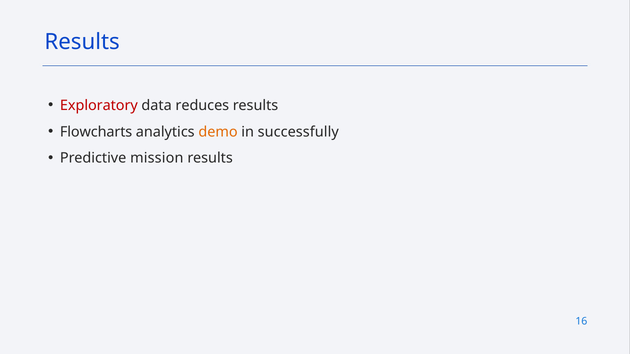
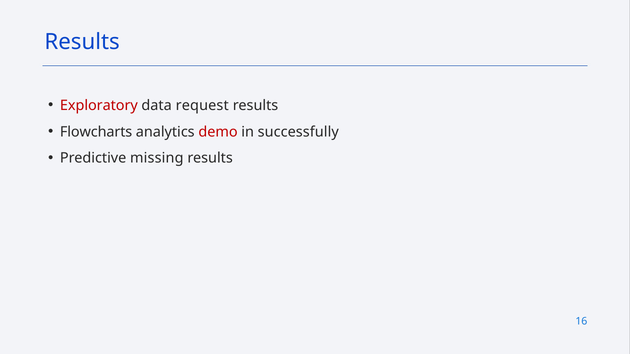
reduces: reduces -> request (202, 105)
demo colour: orange -> red (218, 132)
mission: mission -> missing (157, 158)
